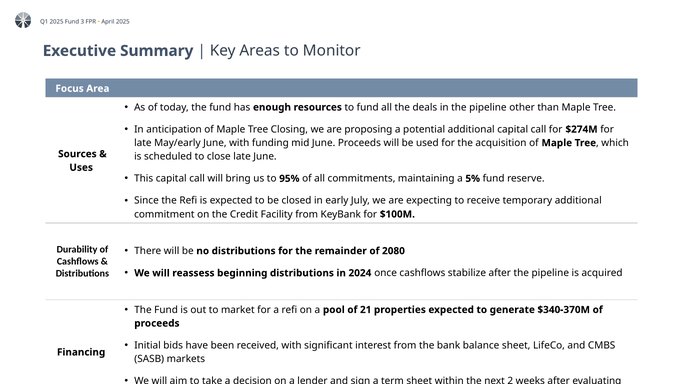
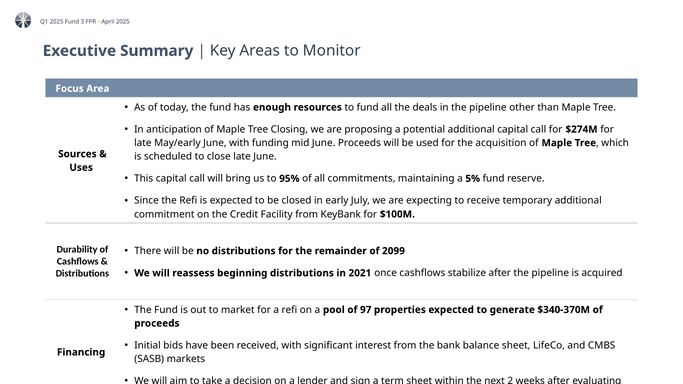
2080: 2080 -> 2099 (393, 251)
2024: 2024 -> 2021 (360, 273)
21: 21 -> 97 (366, 310)
